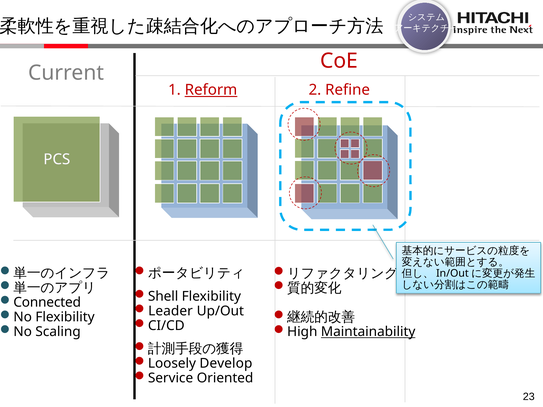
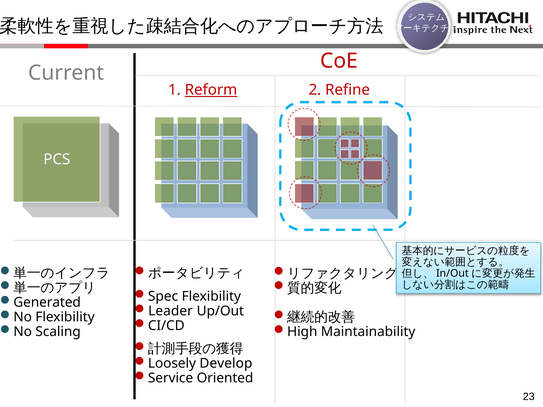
Shell: Shell -> Spec (163, 297)
Connected: Connected -> Generated (47, 303)
Maintainability underline: present -> none (368, 332)
